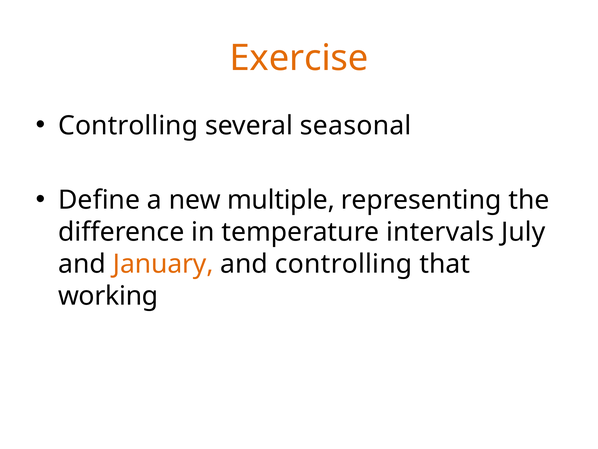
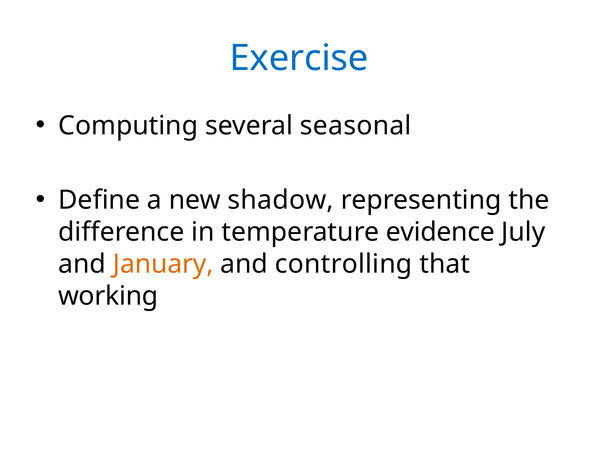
Exercise colour: orange -> blue (299, 58)
Controlling: Controlling -> Computing (128, 125)
multiple: multiple -> shadow (281, 200)
intervals: intervals -> evidence (440, 232)
